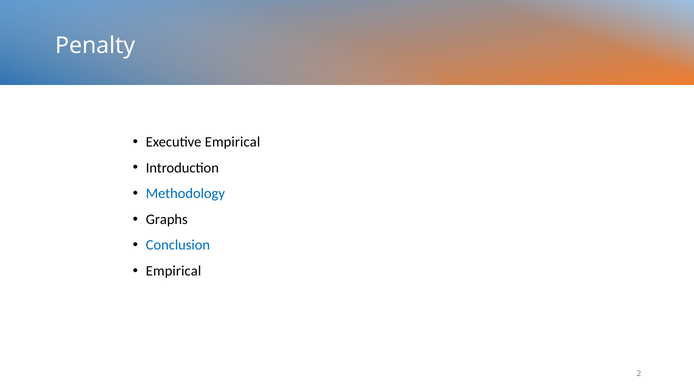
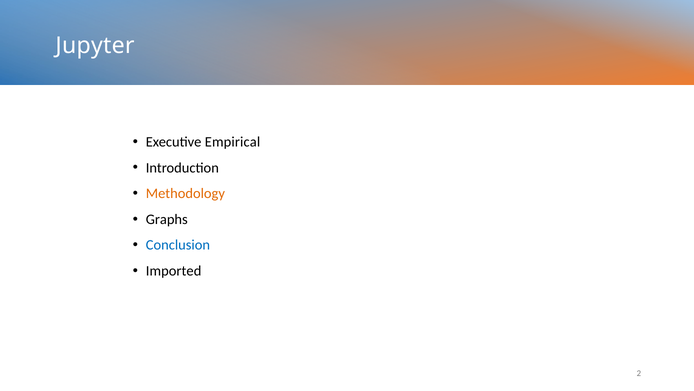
Penalty: Penalty -> Jupyter (95, 46)
Methodology colour: blue -> orange (185, 193)
Empirical: Empirical -> Imported (174, 270)
